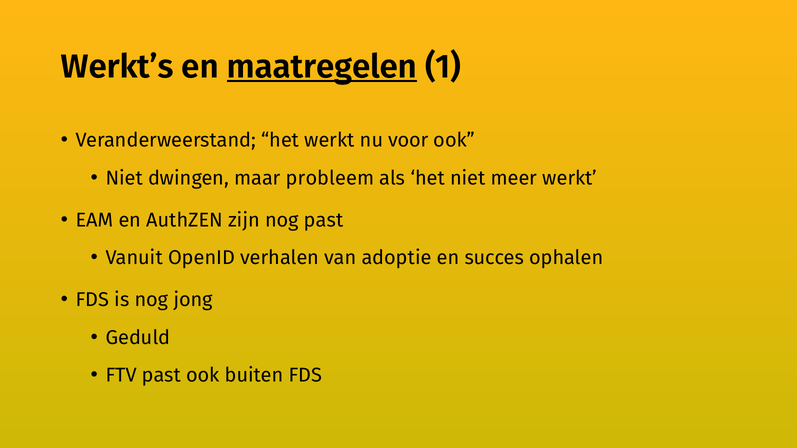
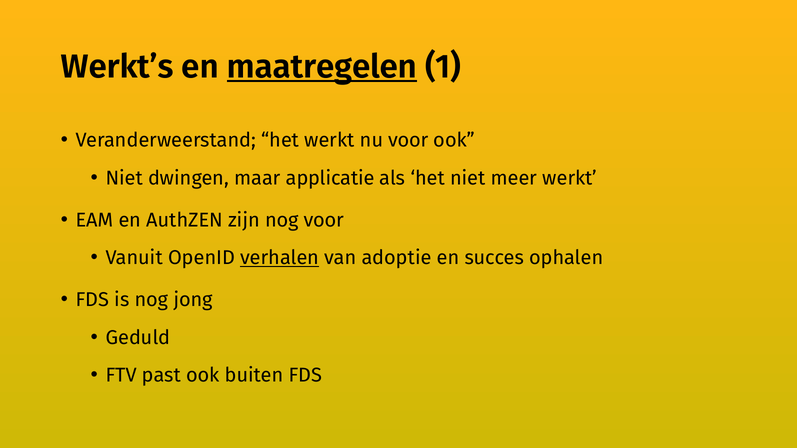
probleem: probleem -> applicatie (330, 178)
nog past: past -> voor (324, 220)
verhalen underline: none -> present (280, 258)
